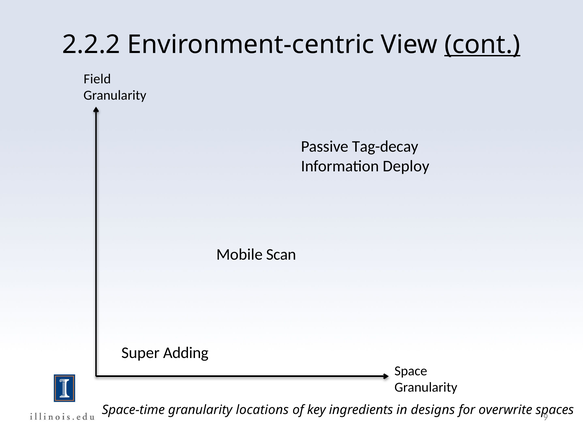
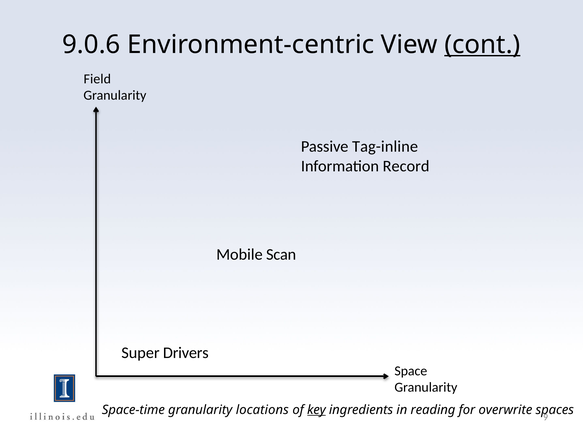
2.2.2: 2.2.2 -> 9.0.6 (91, 45)
Tag-decay: Tag-decay -> Tag-inline (385, 147)
Deploy: Deploy -> Record (406, 166)
Adding: Adding -> Drivers (186, 353)
key underline: none -> present (316, 410)
designs: designs -> reading (433, 410)
